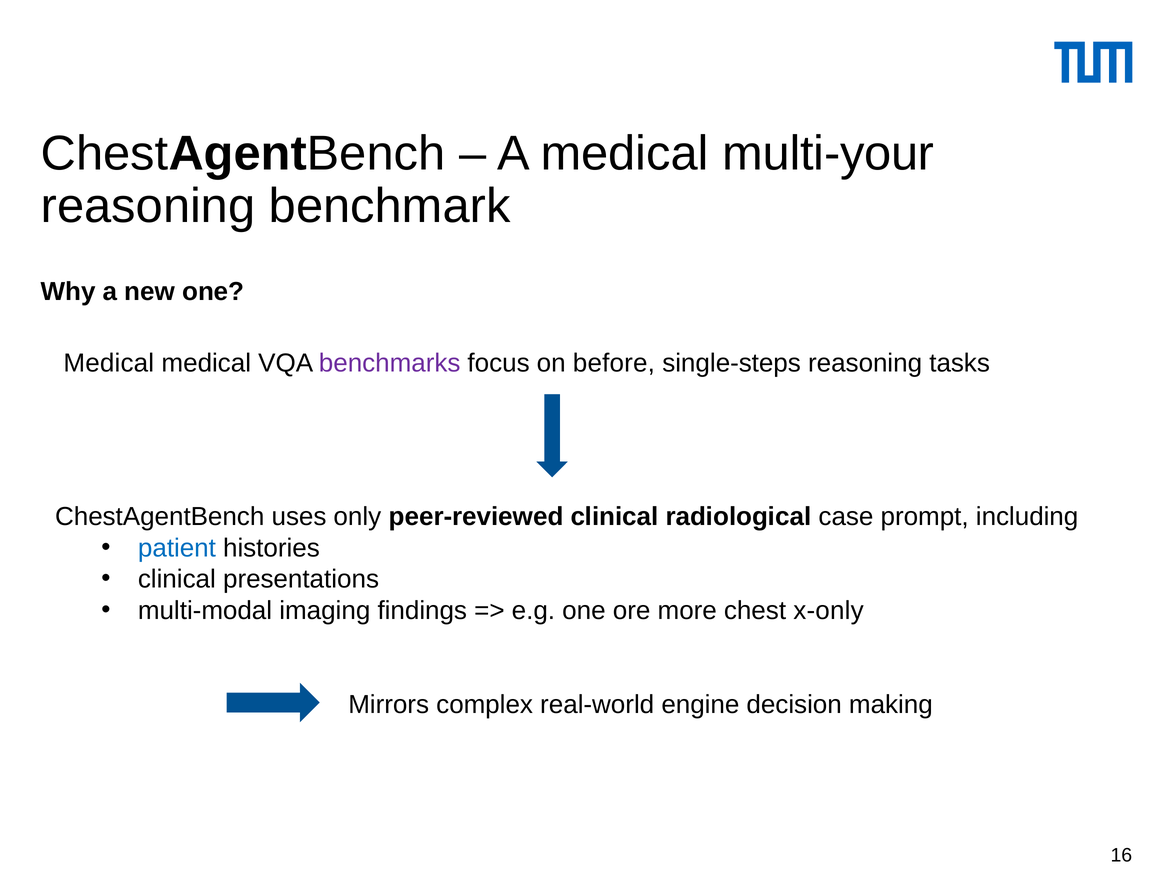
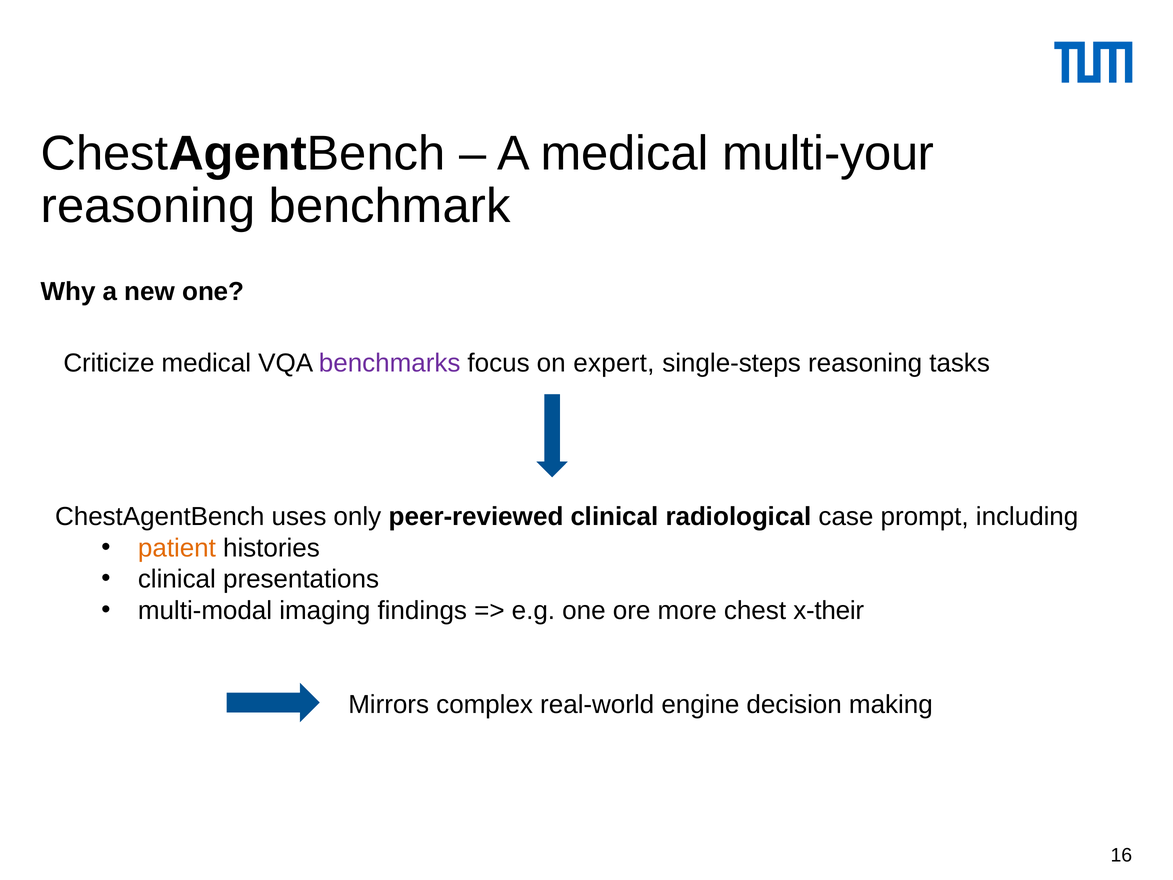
Medical: Medical -> Criticize (109, 363)
before: before -> expert (614, 363)
patient colour: blue -> orange (177, 548)
x-only: x-only -> x-their (829, 610)
